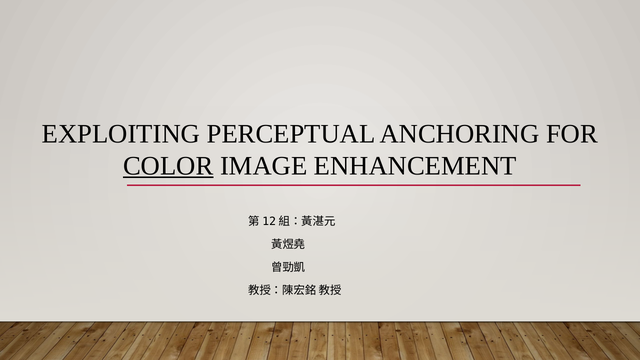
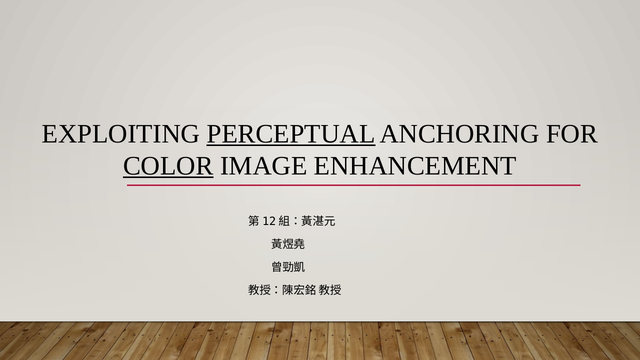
PERCEPTUAL underline: none -> present (291, 134)
